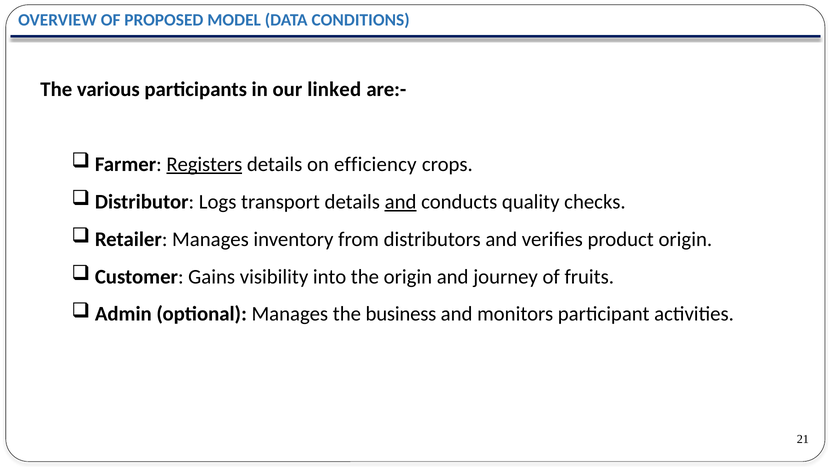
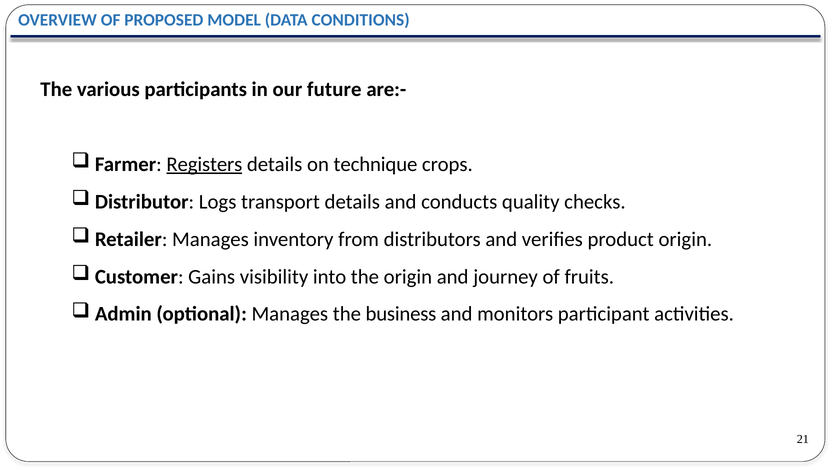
linked: linked -> future (334, 89)
efficiency: efficiency -> technique (375, 164)
and underline: present -> none (401, 202)
